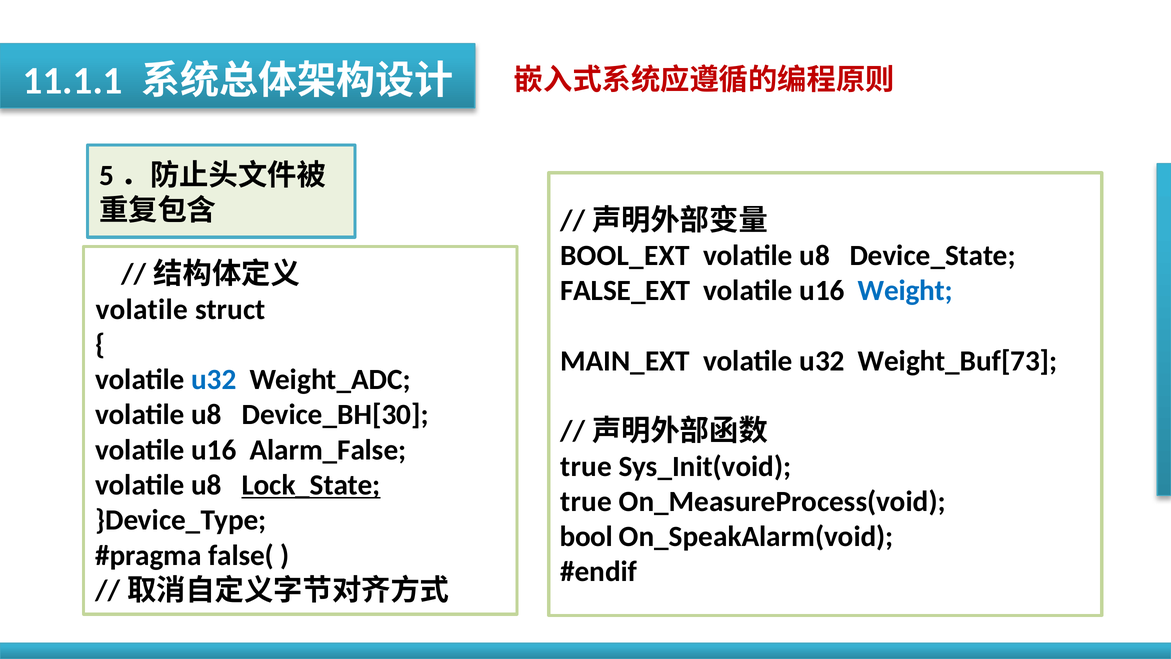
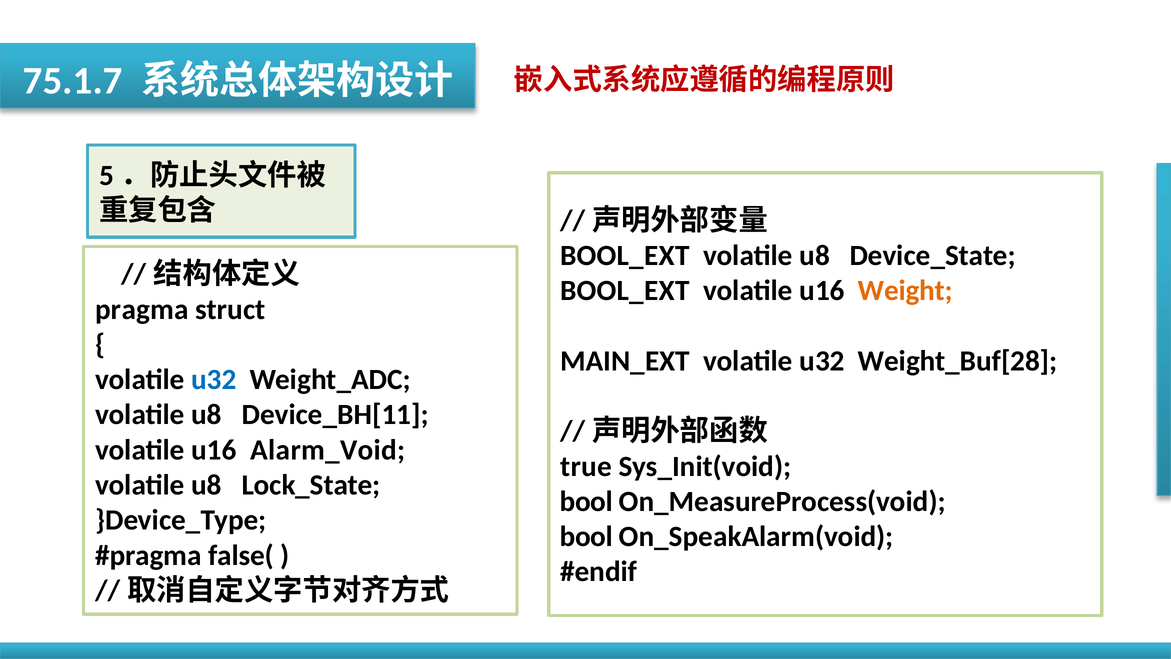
11.1.1: 11.1.1 -> 75.1.7 (73, 81)
FALSE_EXT: FALSE_EXT -> BOOL_EXT (625, 291)
Weight colour: blue -> orange (905, 291)
volatile: volatile -> pragma (142, 309)
Weight_Buf[73: Weight_Buf[73 -> Weight_Buf[28 (958, 361)
Device_BH[30: Device_BH[30 -> Device_BH[11 (335, 415)
Alarm_False: Alarm_False -> Alarm_Void (328, 450)
Lock_State underline: present -> none (311, 485)
true: true -> bool (586, 501)
